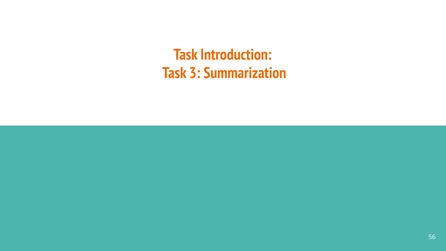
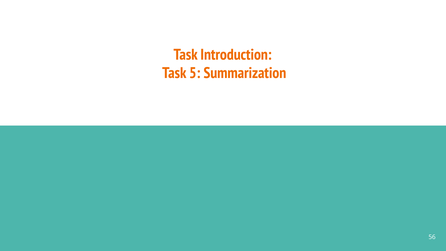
3: 3 -> 5 (195, 73)
